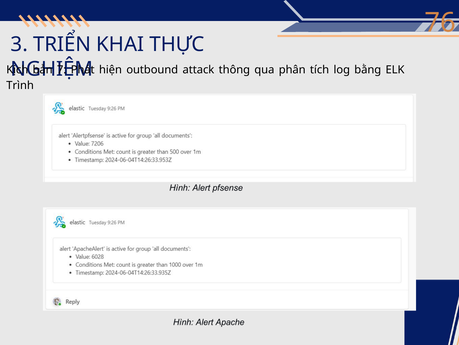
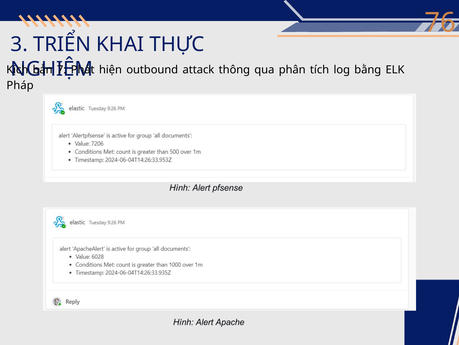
Trình: Trình -> Pháp (20, 85)
